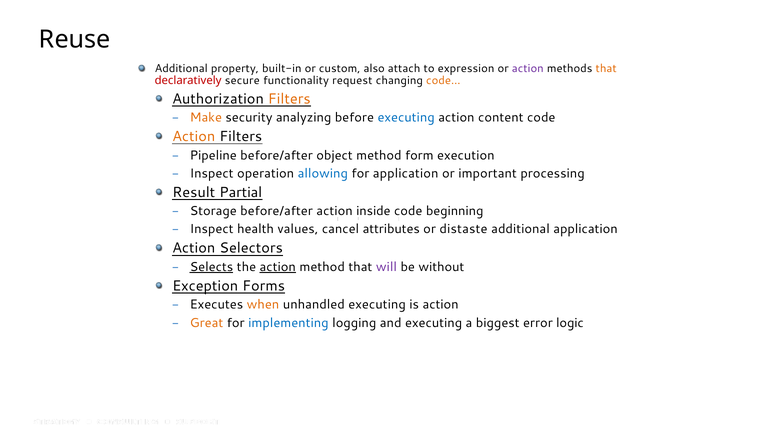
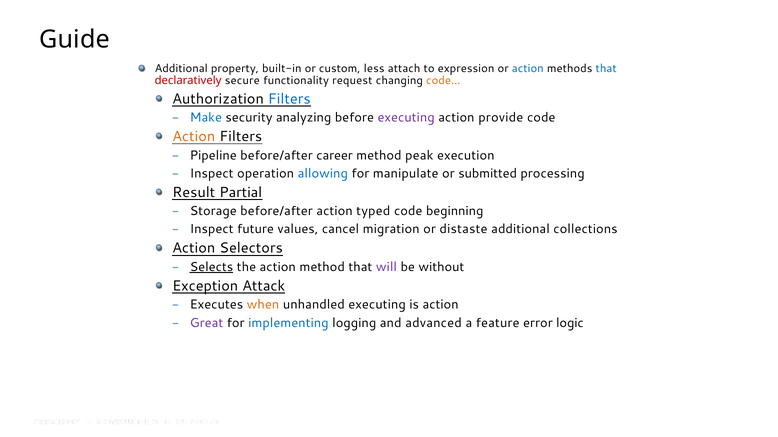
Reuse: Reuse -> Guide (75, 39)
also: also -> less (374, 69)
action colour: purple -> blue (528, 69)
that colour: orange -> blue (606, 69)
Filters colour: orange -> blue (289, 99)
Make colour: orange -> blue (206, 118)
executing colour: blue -> purple (406, 118)
content: content -> provide (501, 118)
object: object -> career (335, 156)
form: form -> peak (419, 156)
for application: application -> manipulate (406, 174)
important: important -> submitted (488, 174)
inside: inside -> typed (373, 211)
health: health -> future (256, 229)
attributes: attributes -> migration (391, 229)
additional application: application -> collections (586, 229)
action underline: present -> none (278, 267)
Forms: Forms -> Attack (264, 286)
Great colour: orange -> purple (206, 323)
and executing: executing -> advanced (434, 323)
biggest: biggest -> feature (498, 323)
